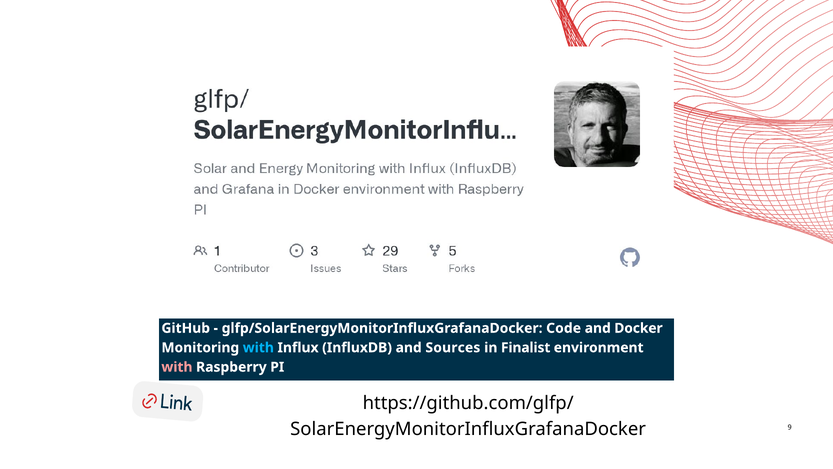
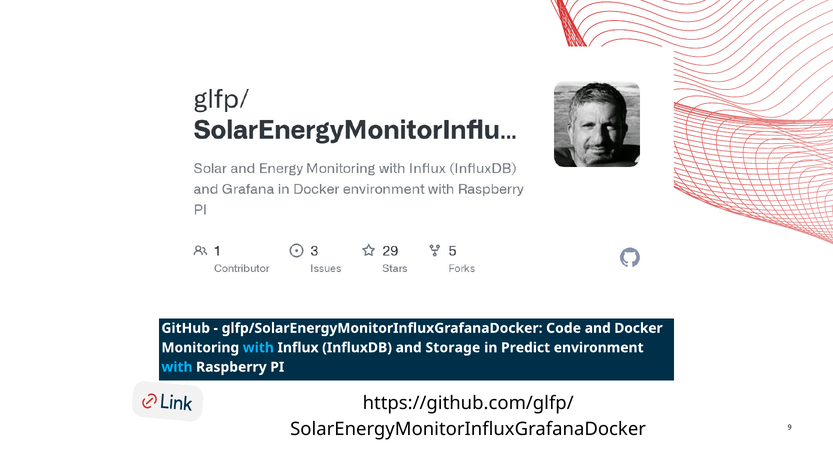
Sources: Sources -> Storage (453, 347)
Finalist: Finalist -> Predict (526, 347)
with colour: pink -> light blue (177, 367)
